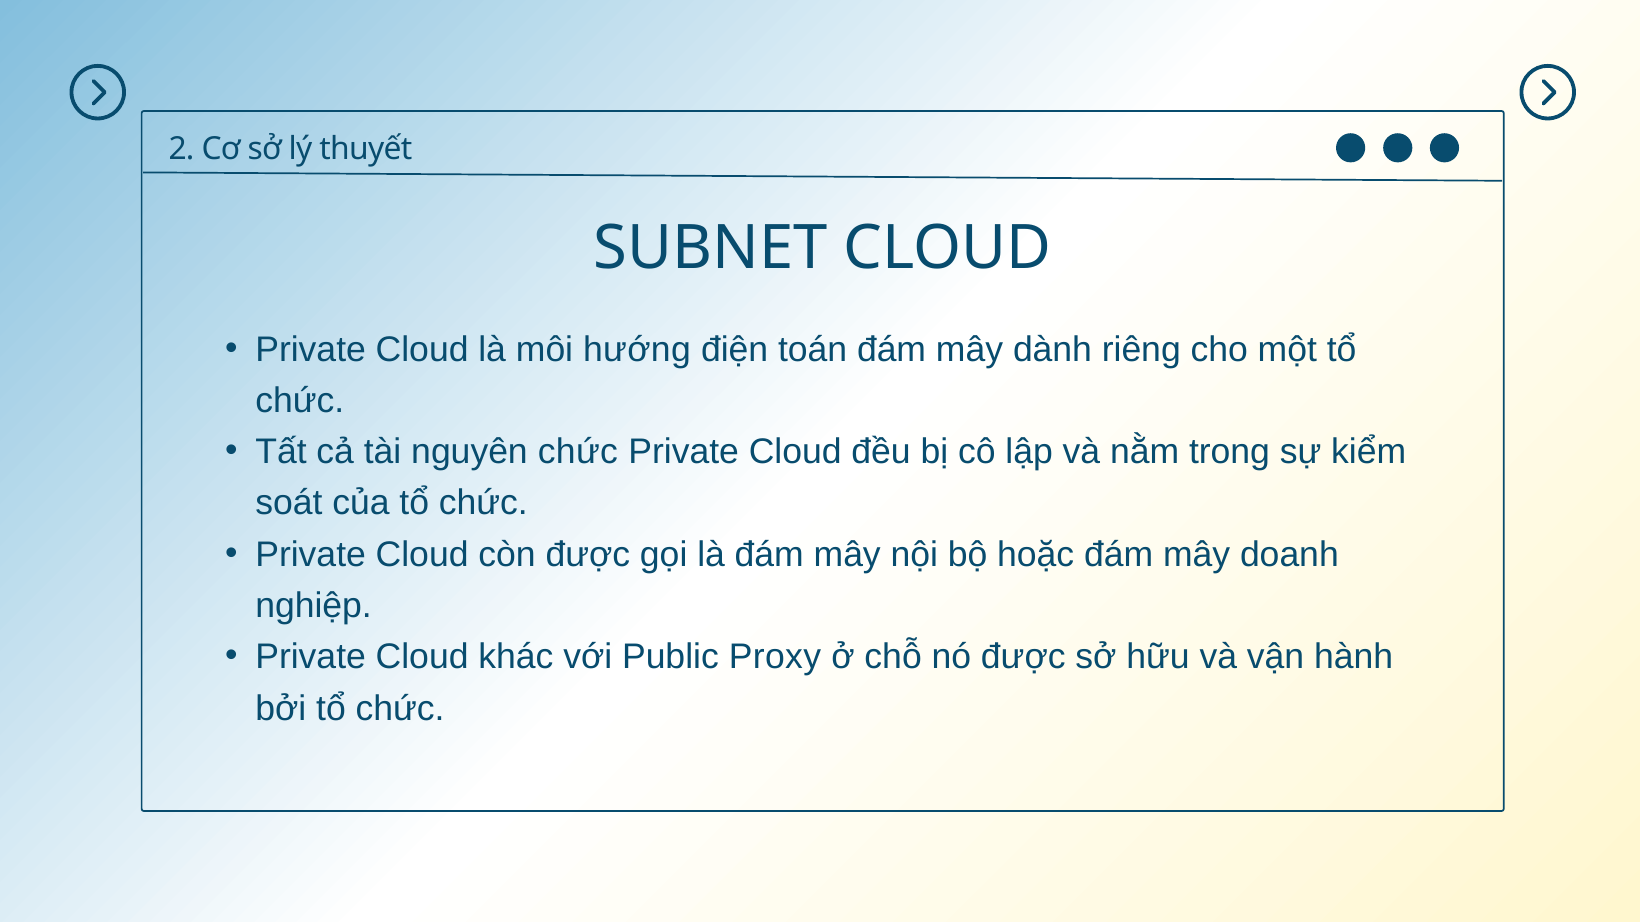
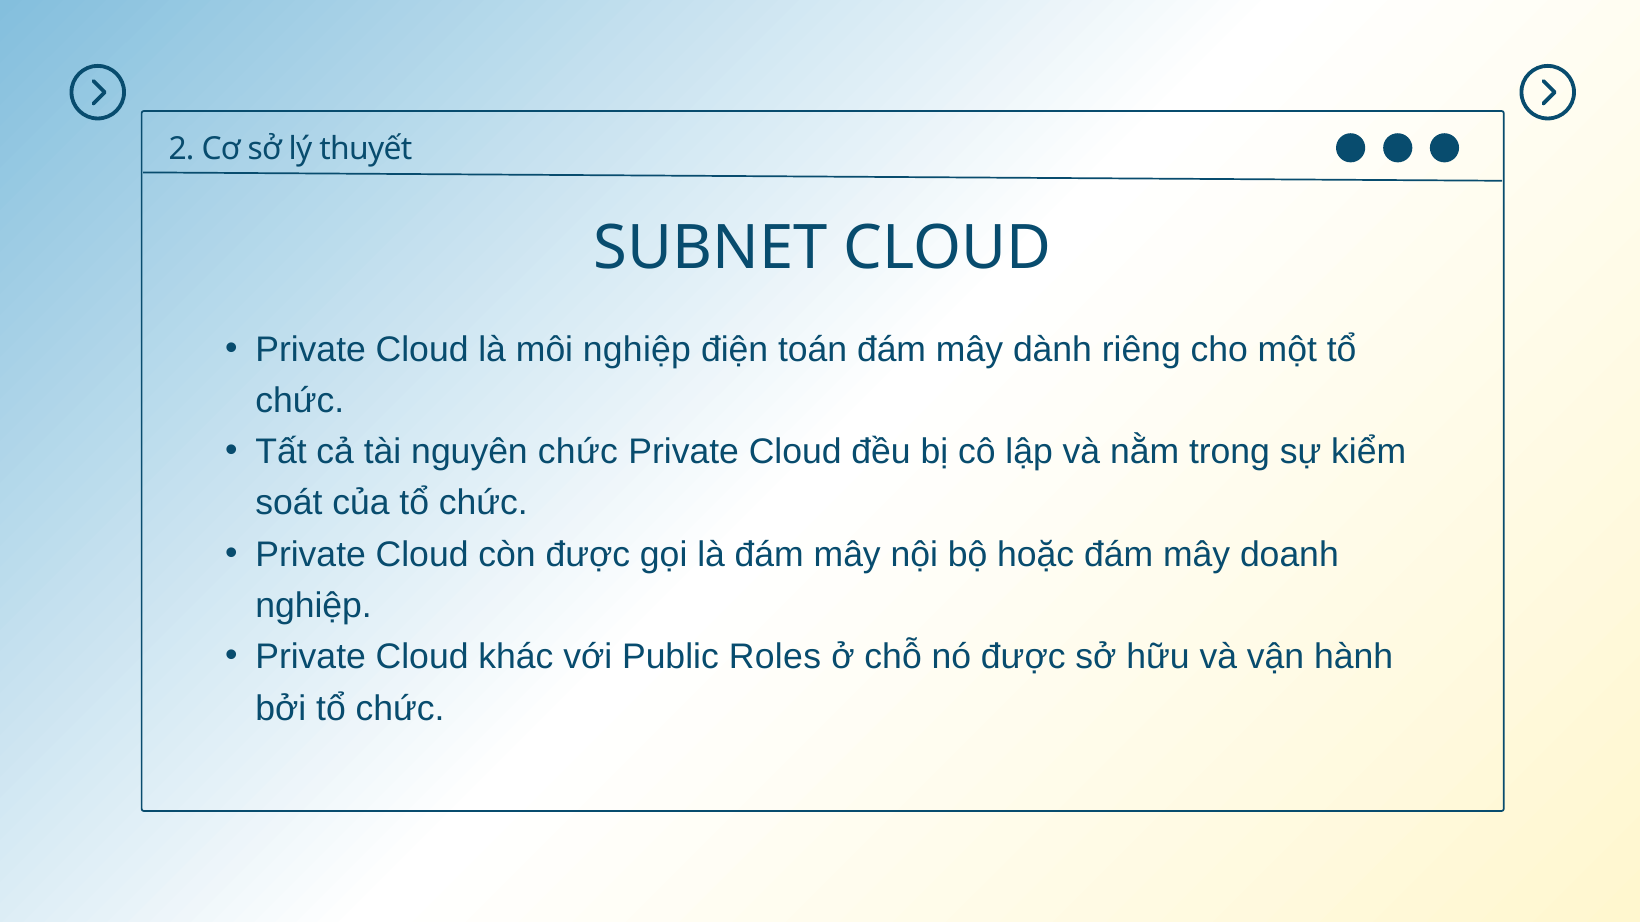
môi hướng: hướng -> nghiệp (637, 350)
Proxy: Proxy -> Roles (775, 657)
